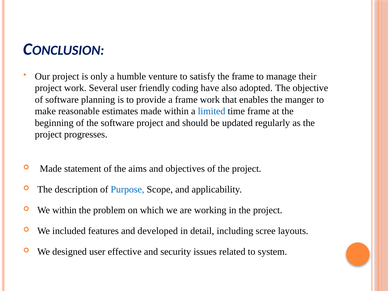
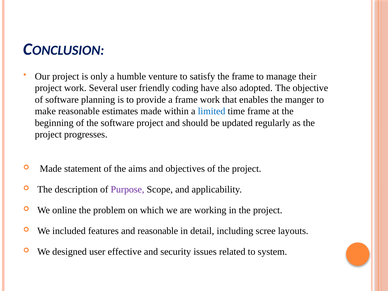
Purpose colour: blue -> purple (127, 189)
We within: within -> online (64, 210)
and developed: developed -> reasonable (158, 231)
